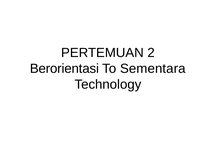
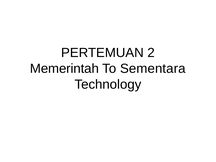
Berorientasi: Berorientasi -> Memerintah (64, 69)
